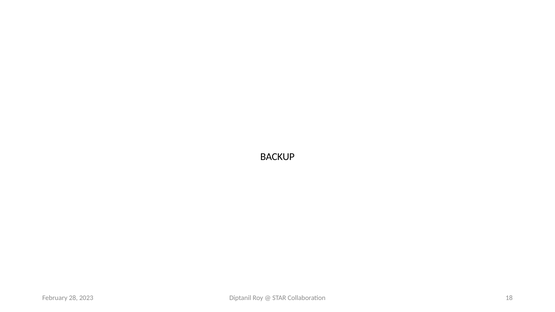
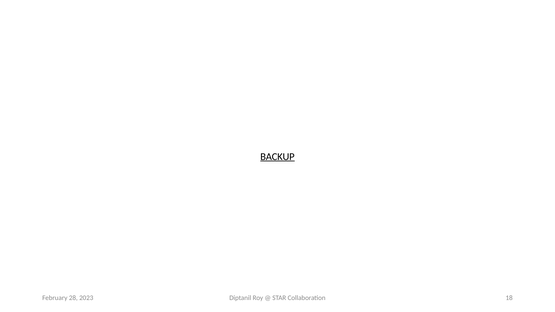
BACKUP underline: none -> present (277, 157)
